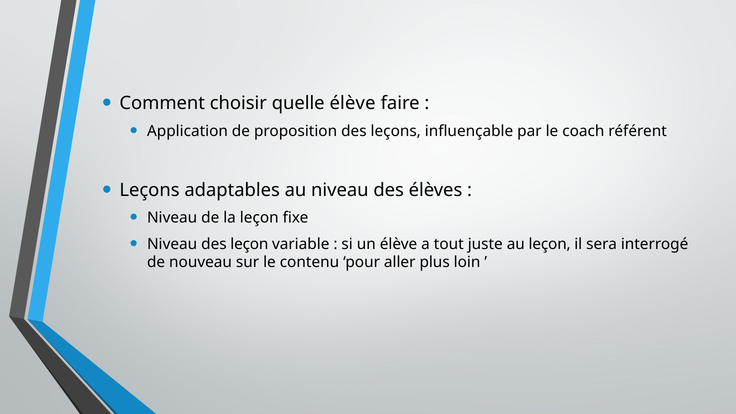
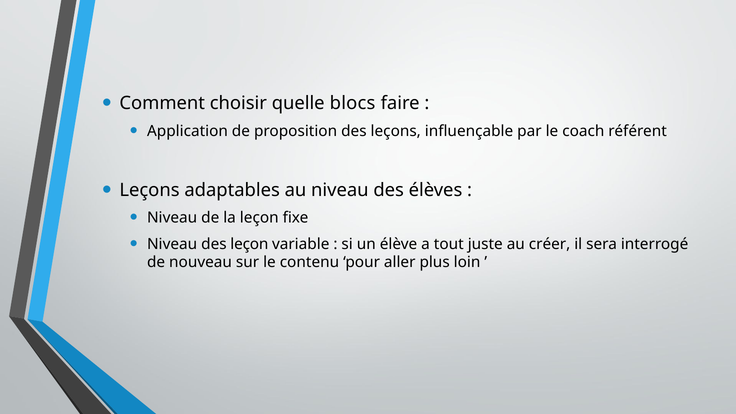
quelle élève: élève -> blocs (353, 103)
au leçon: leçon -> créer (550, 244)
